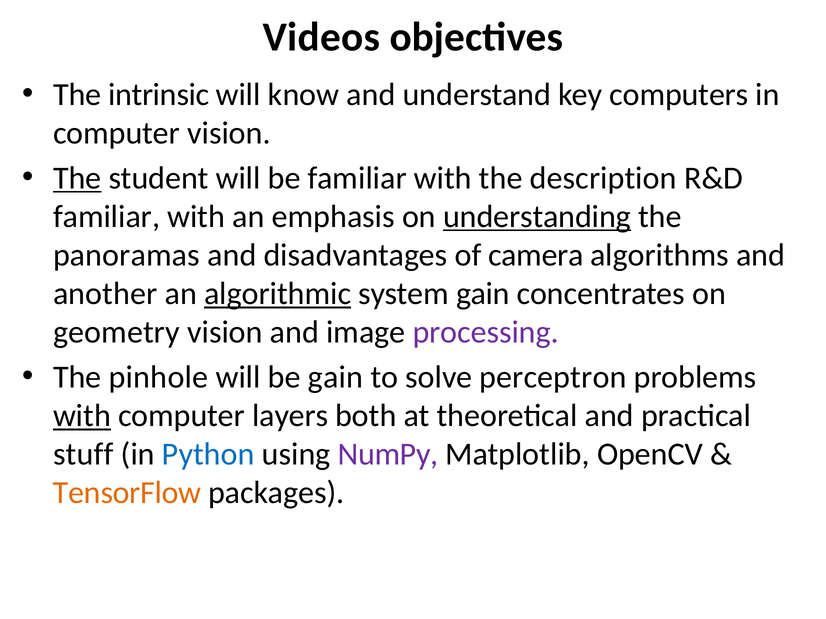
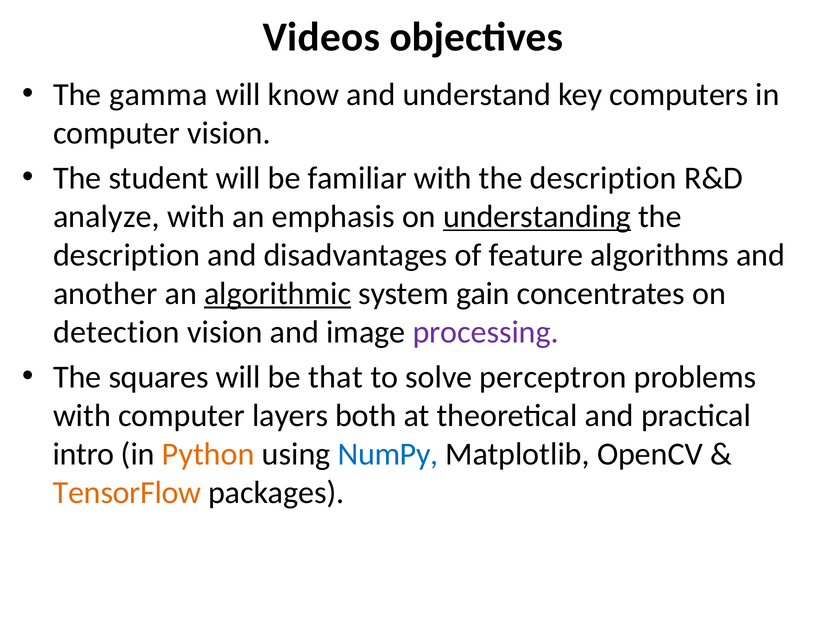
intrinsic: intrinsic -> gamma (158, 95)
The underline: present -> none (77, 178)
familiar: familiar -> analyze (106, 217)
panoramas: panoramas -> description (127, 255)
camera: camera -> feature (536, 255)
geometry: geometry -> detection (116, 332)
pinhole: pinhole -> squares (159, 377)
be gain: gain -> that (336, 377)
with underline: present -> none (82, 416)
stuff: stuff -> intro (83, 454)
Python colour: blue -> orange (208, 454)
NumPy colour: purple -> blue (388, 454)
